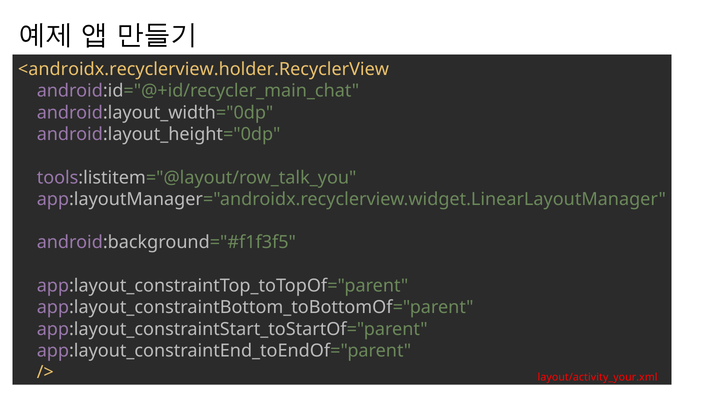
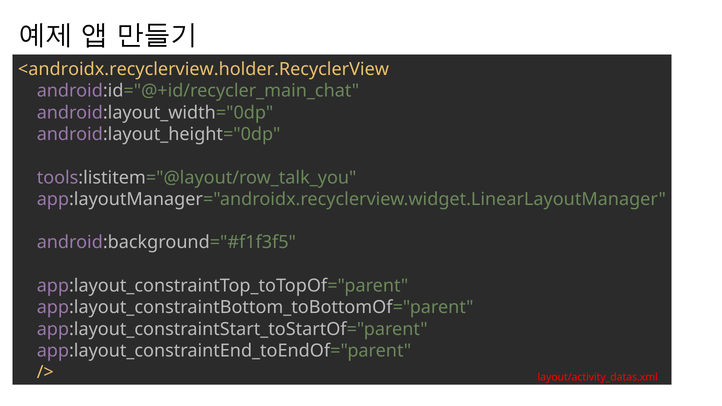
layout/activity_your.xml: layout/activity_your.xml -> layout/activity_datas.xml (598, 378)
